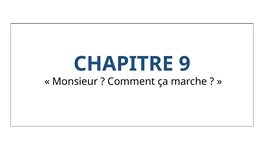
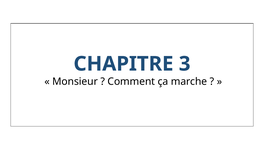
9: 9 -> 3 (185, 64)
